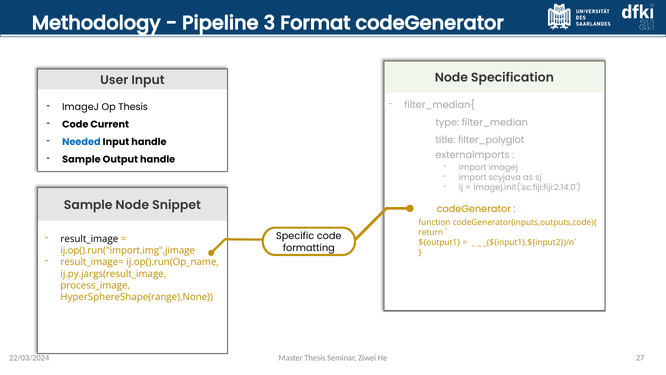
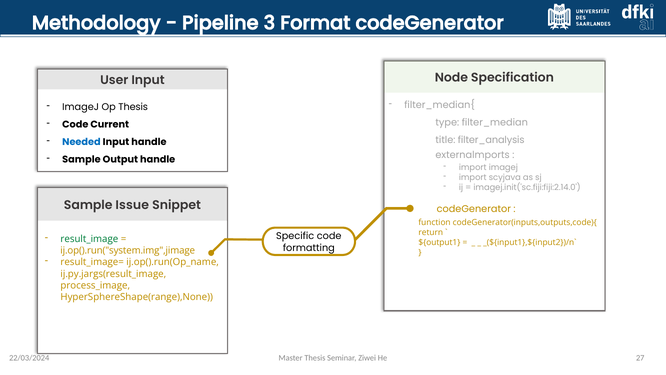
filter_polyglot: filter_polyglot -> filter_analysis (491, 140)
Sample Node: Node -> Issue (132, 205)
result_image colour: black -> green (89, 239)
ij.op().run("import.img",jimage: ij.op().run("import.img",jimage -> ij.op().run("system.img",jimage (128, 250)
